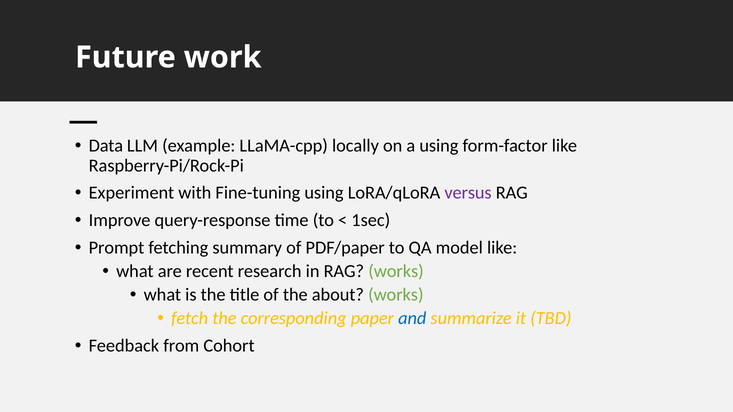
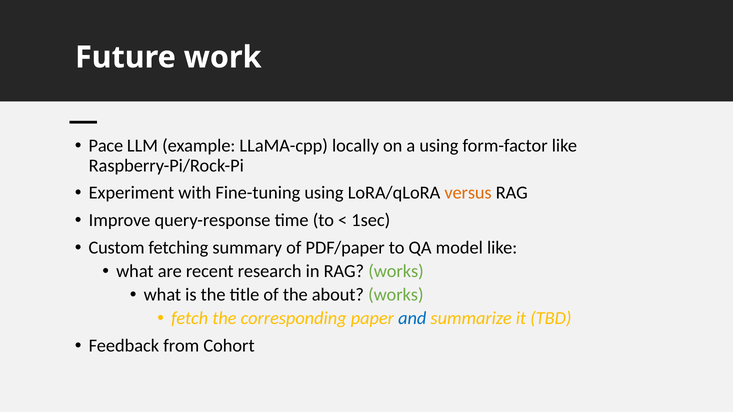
Data: Data -> Pace (106, 146)
versus colour: purple -> orange (468, 193)
Prompt: Prompt -> Custom (117, 248)
